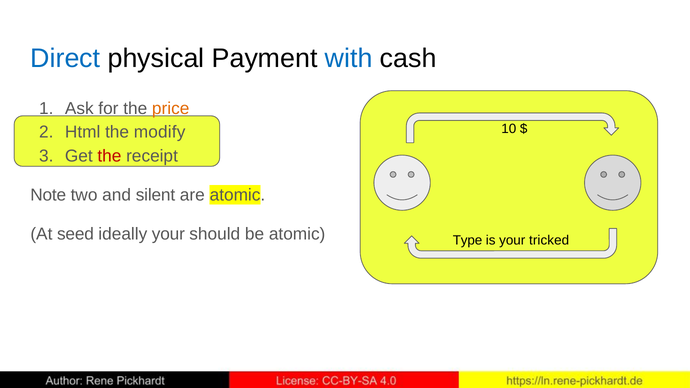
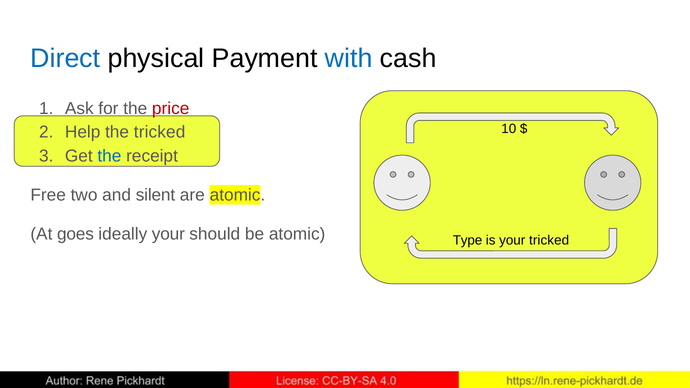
price colour: orange -> red (171, 109)
Html: Html -> Help (83, 132)
the modify: modify -> tricked (160, 132)
the colour: red -> blue (109, 156)
Note: Note -> Free (48, 195)
seed: seed -> goes (75, 234)
